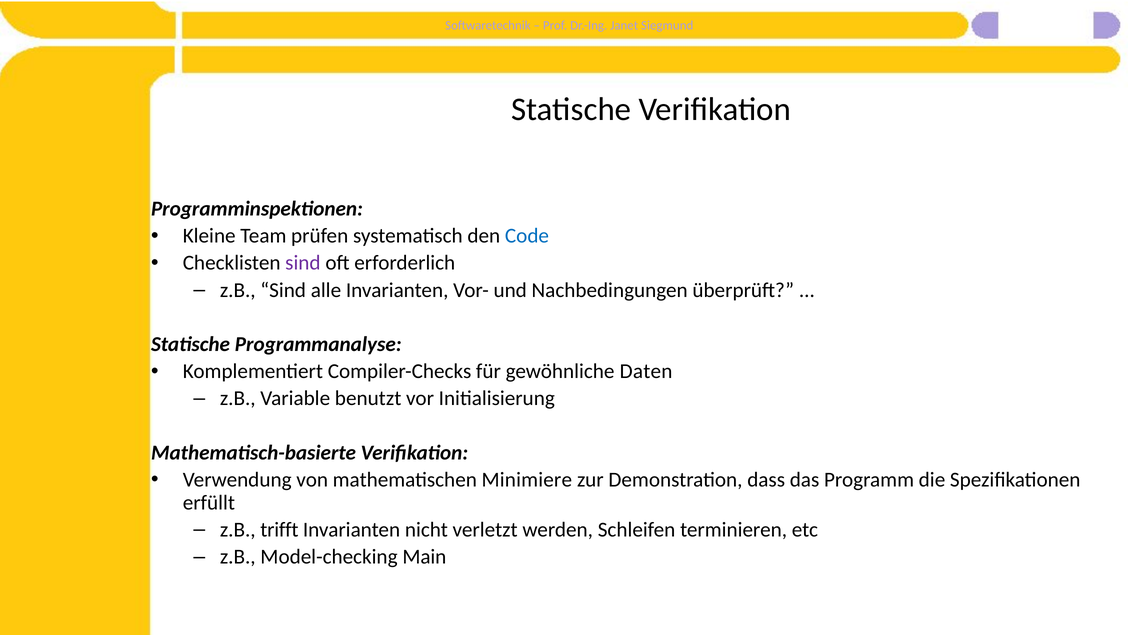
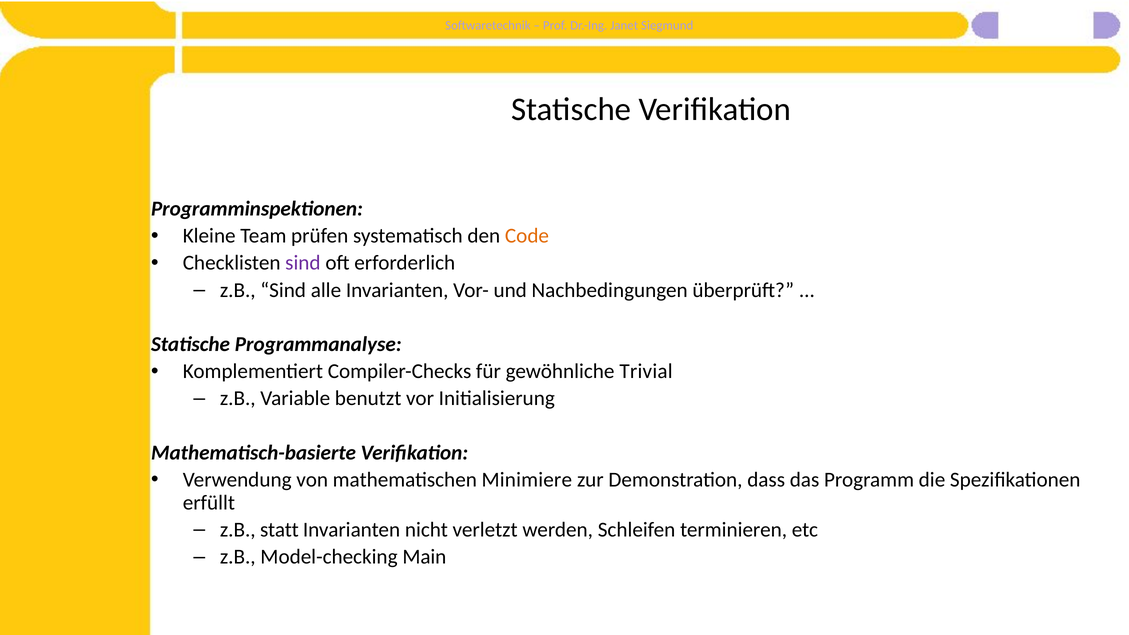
Code colour: blue -> orange (527, 236)
Daten: Daten -> Trivial (646, 371)
trifft: trifft -> statt (279, 530)
